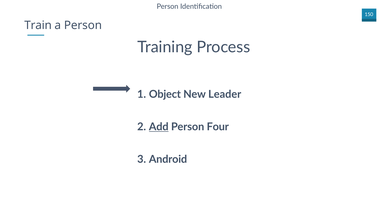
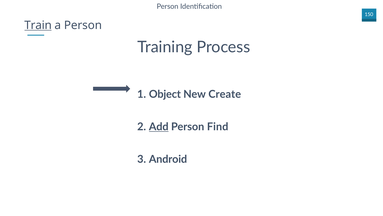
Train underline: none -> present (38, 25)
Leader: Leader -> Create (225, 94)
Four: Four -> Find (218, 127)
